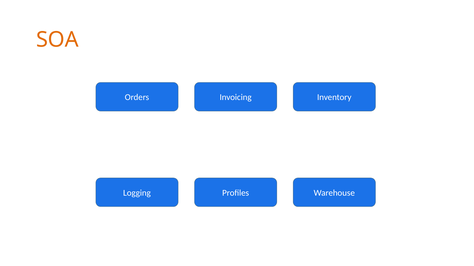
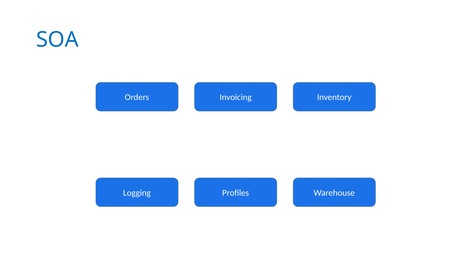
SOA colour: orange -> blue (57, 40)
